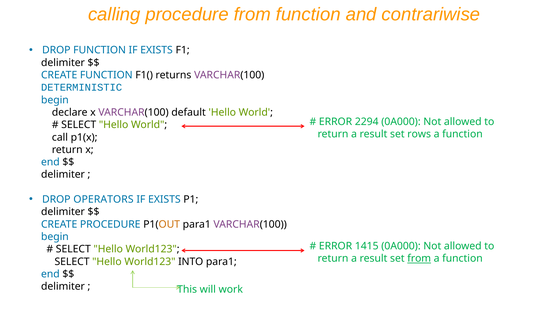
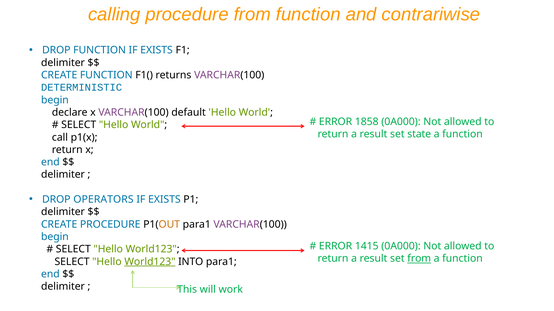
2294: 2294 -> 1858 (367, 122)
rows: rows -> state (419, 135)
World123 underline: none -> present (150, 262)
